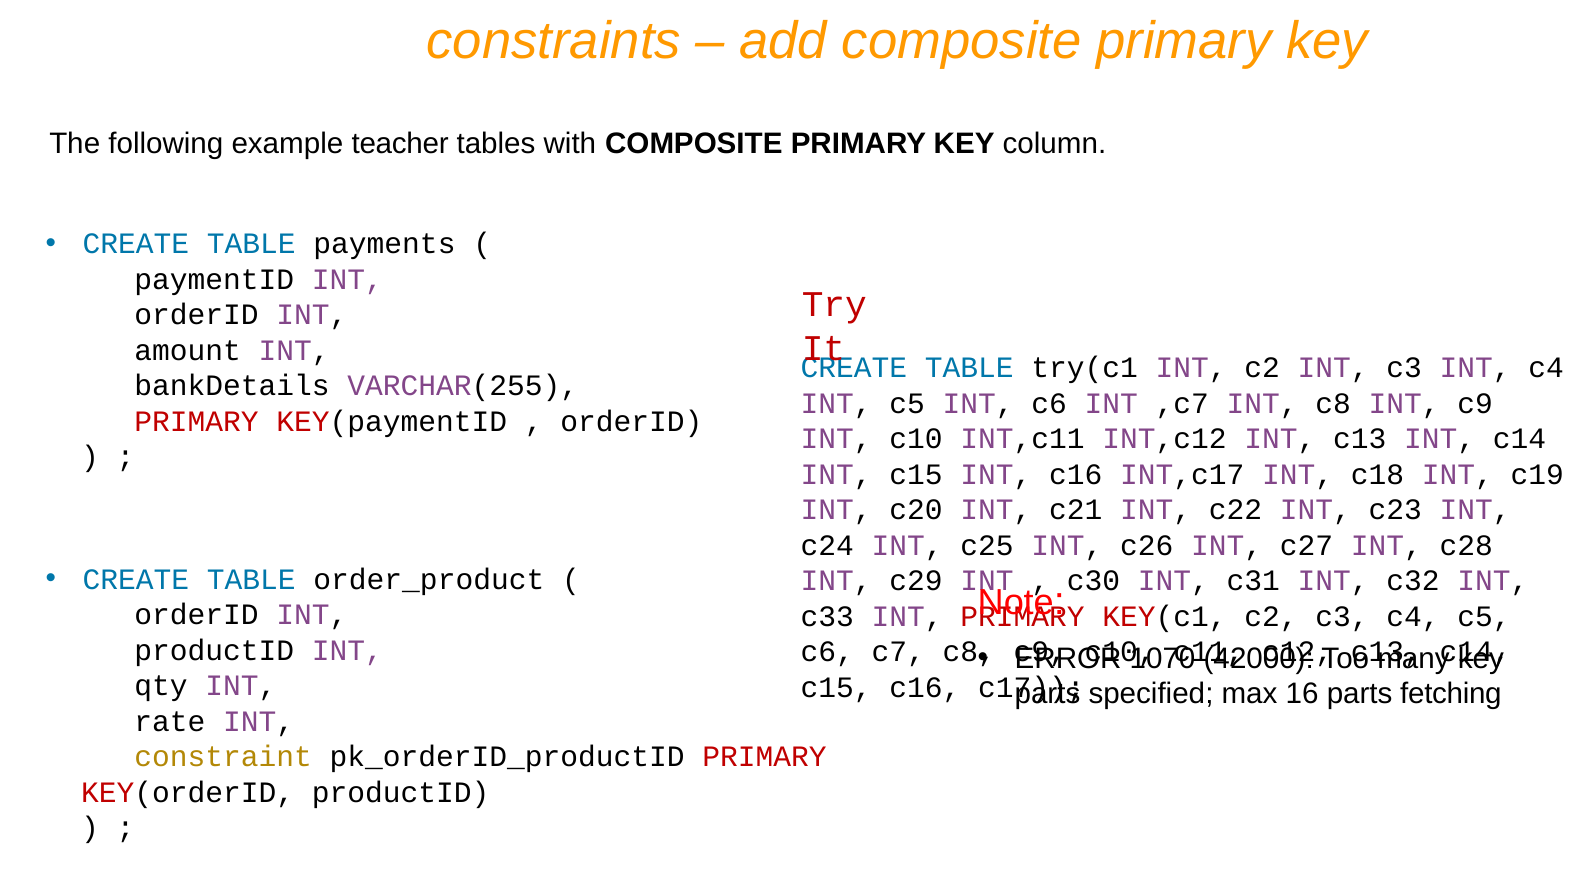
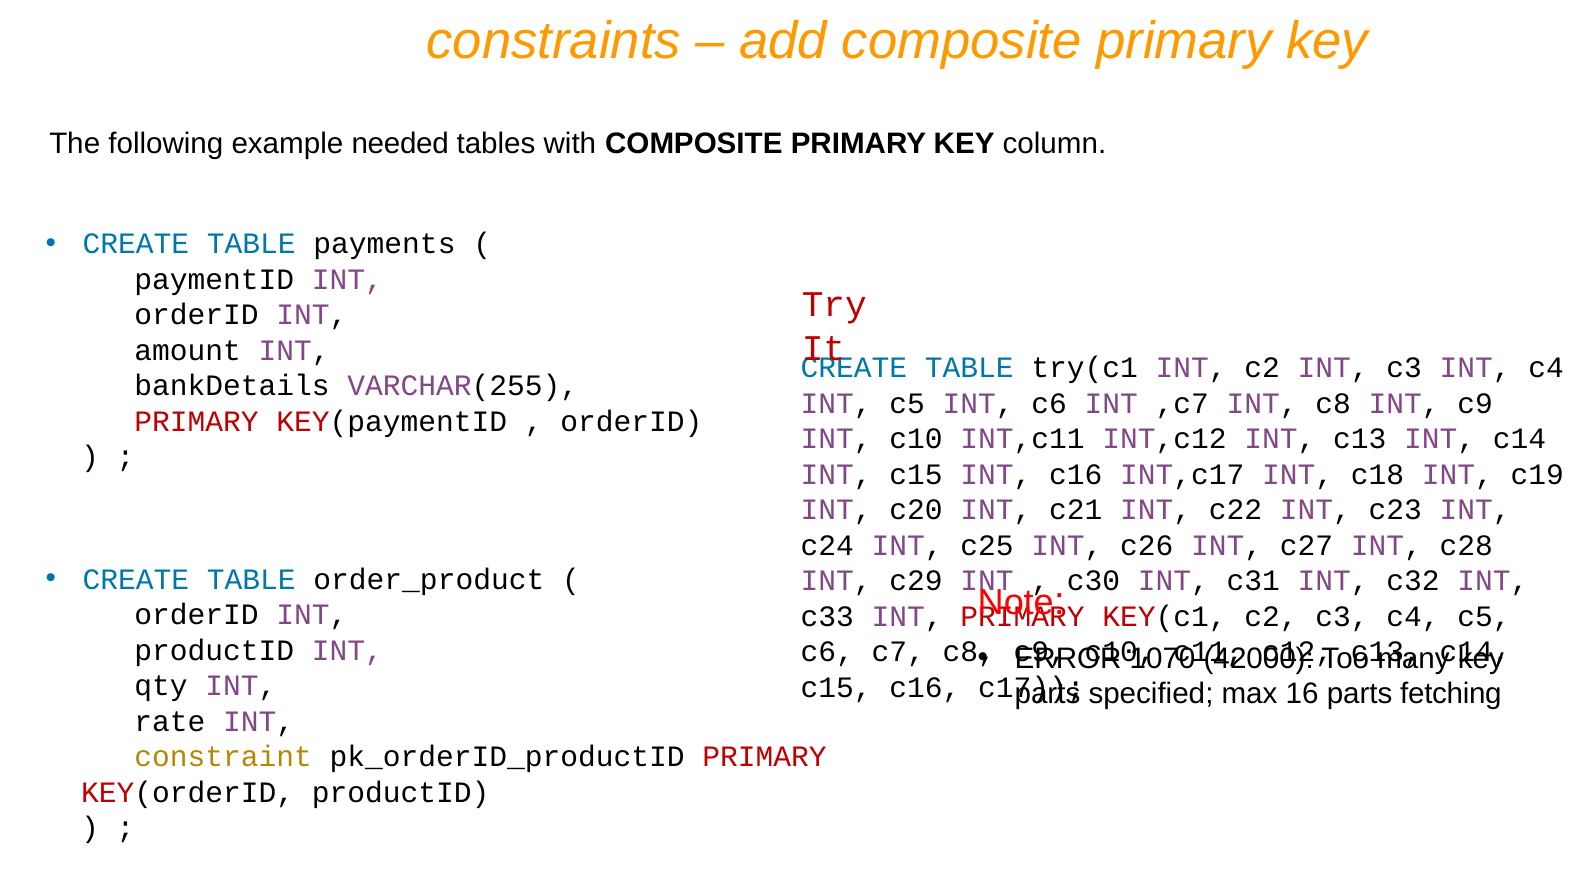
teacher: teacher -> needed (400, 143)
